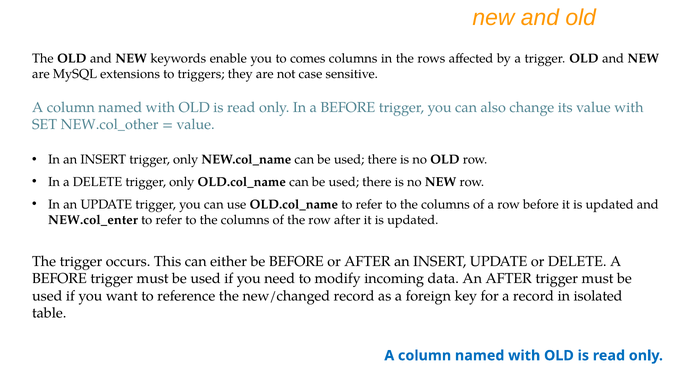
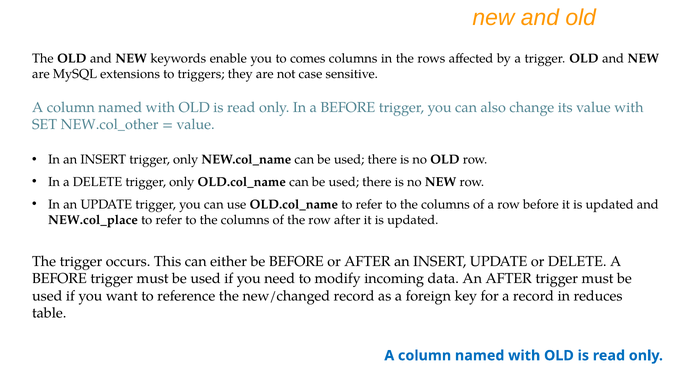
NEW.col_enter: NEW.col_enter -> NEW.col_place (93, 219)
isolated: isolated -> reduces (598, 296)
